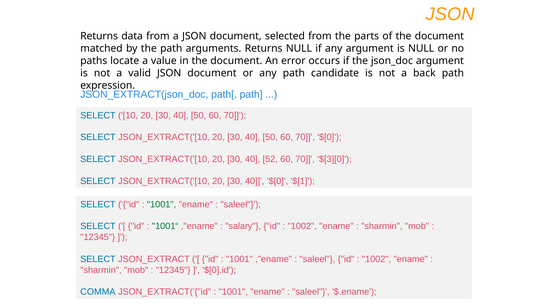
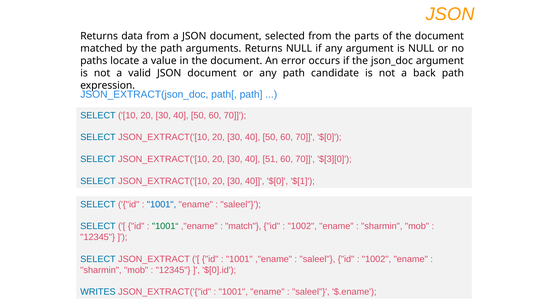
52: 52 -> 51 (270, 159)
1001 colour: green -> blue (162, 204)
salary: salary -> match (243, 226)
COMMA: COMMA -> WRITES (98, 292)
